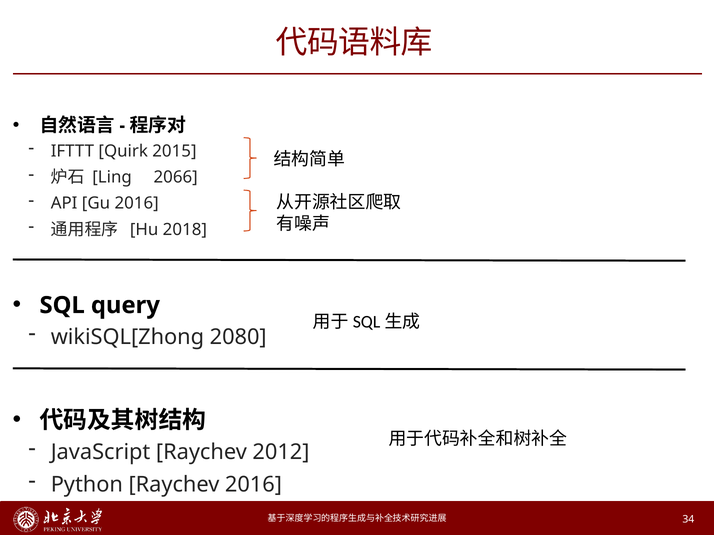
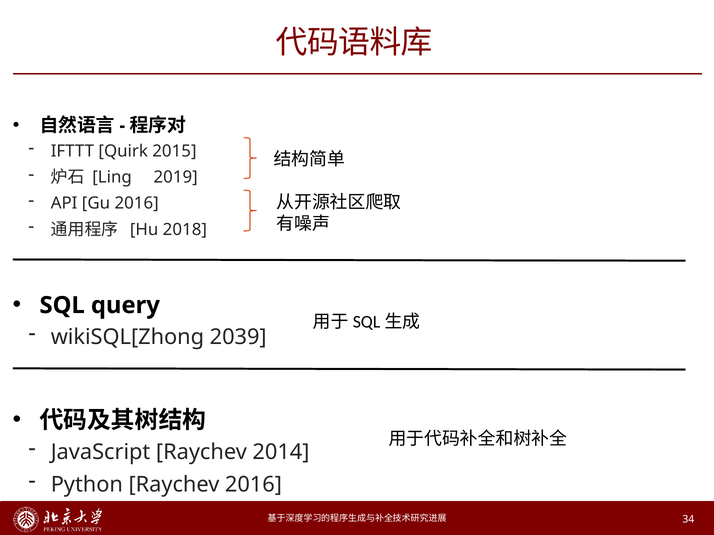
2066: 2066 -> 2019 (176, 177)
2080: 2080 -> 2039 (238, 337)
2012: 2012 -> 2014 (281, 452)
